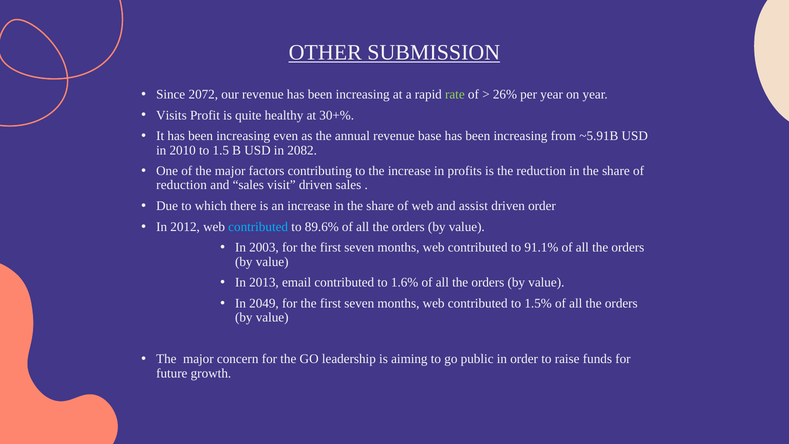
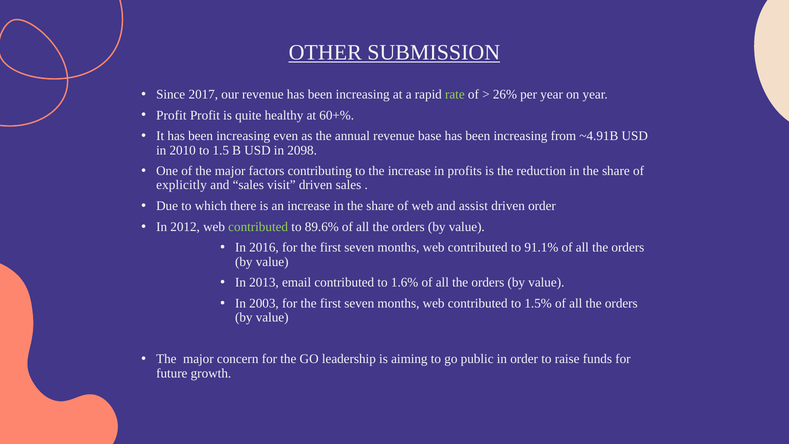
2072: 2072 -> 2017 (203, 94)
Visits: Visits -> Profit (171, 115)
30+%: 30+% -> 60+% (337, 115)
~5.91B: ~5.91B -> ~4.91B (599, 136)
2082: 2082 -> 2098 (302, 150)
reduction: reduction -> explicitly (182, 185)
contributed colour: light blue -> light green (258, 227)
2003: 2003 -> 2016 (264, 247)
2049: 2049 -> 2003 (264, 303)
